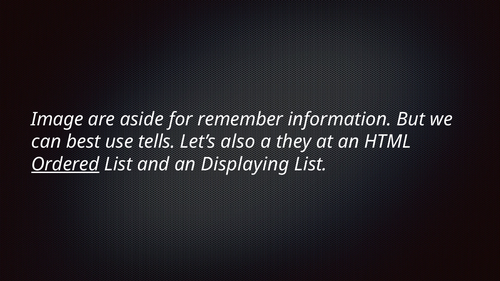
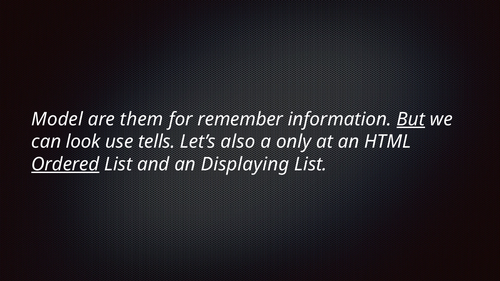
Image: Image -> Model (57, 119)
aside: aside -> them (142, 119)
But underline: none -> present (411, 119)
best: best -> look (83, 142)
they: they -> only (294, 142)
